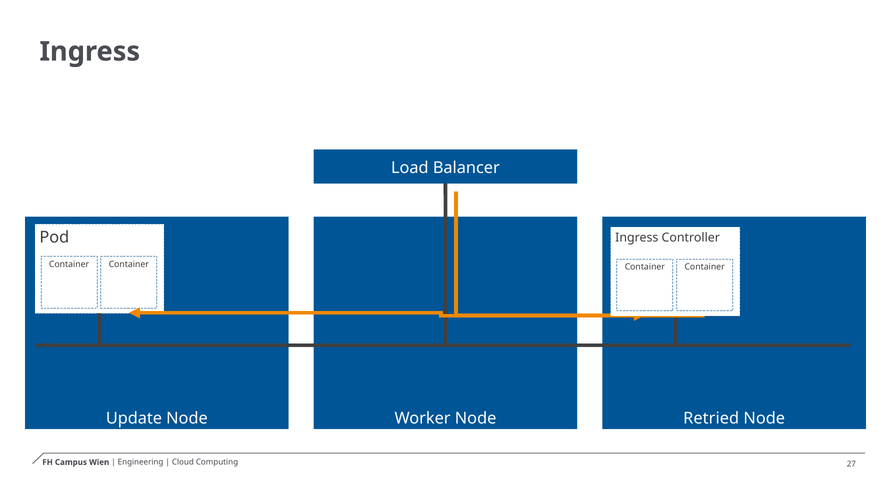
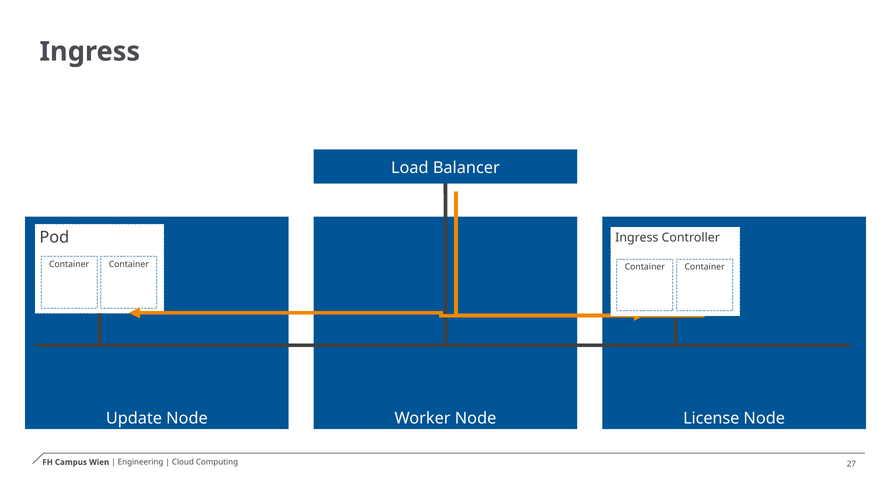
Retried: Retried -> License (711, 418)
